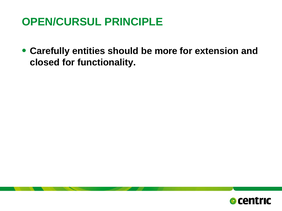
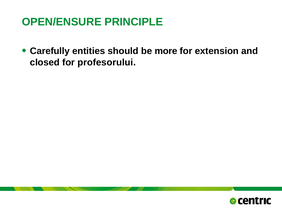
OPEN/CURSUL: OPEN/CURSUL -> OPEN/ENSURE (62, 22)
functionality: functionality -> profesorului (107, 62)
